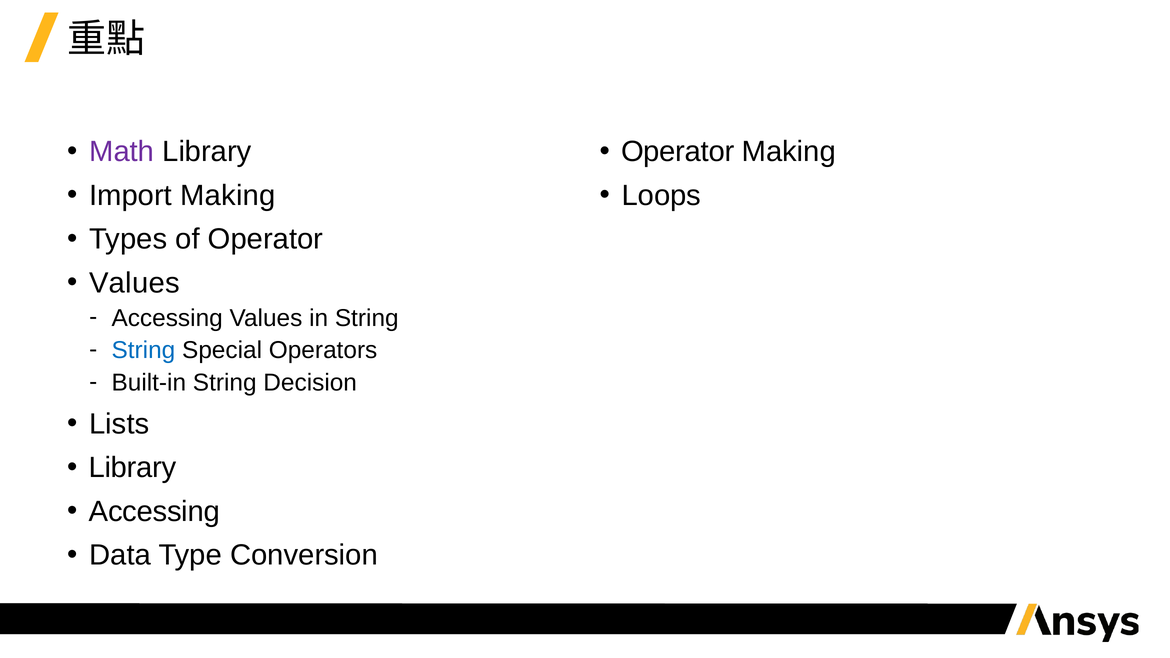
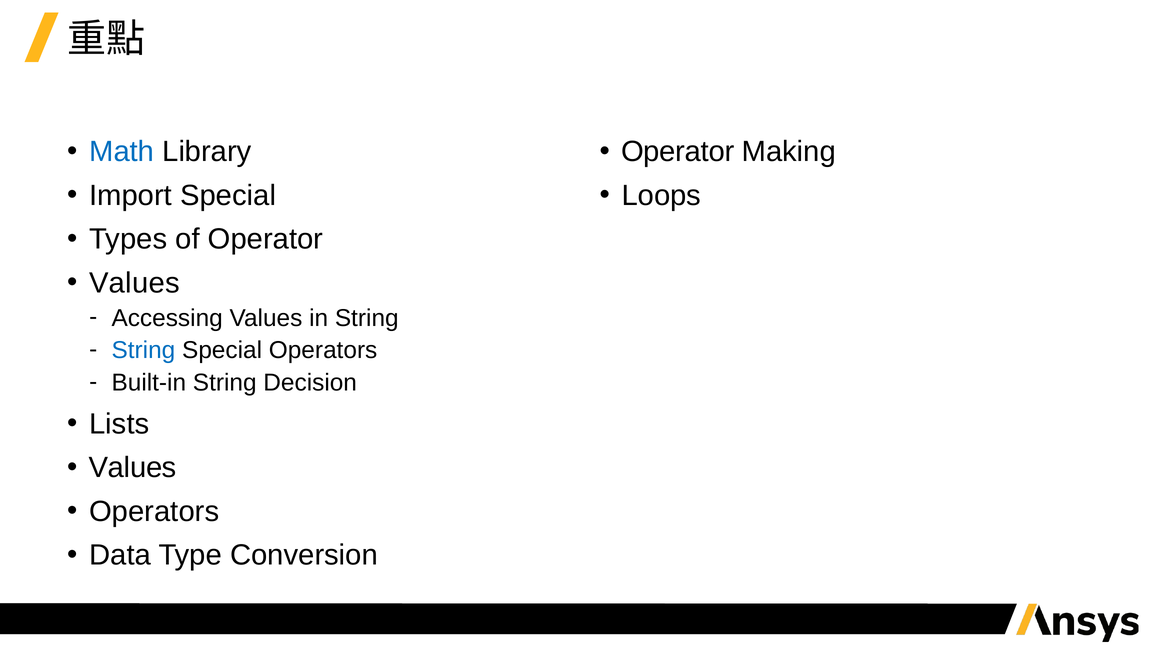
Math colour: purple -> blue (122, 152)
Import Making: Making -> Special (228, 195)
Library: Library -> Values (133, 468)
Accessing: Accessing -> Operators (154, 512)
